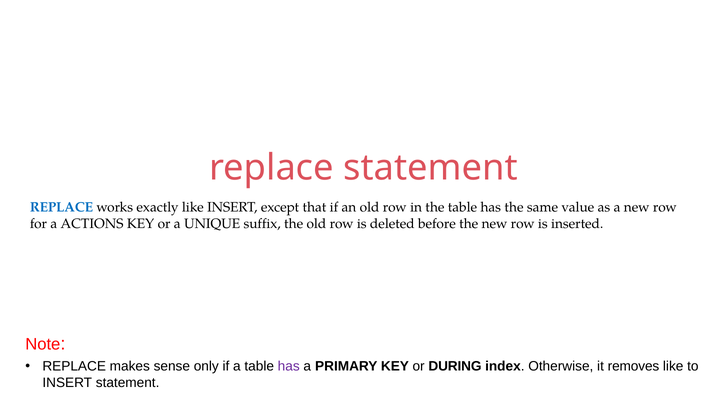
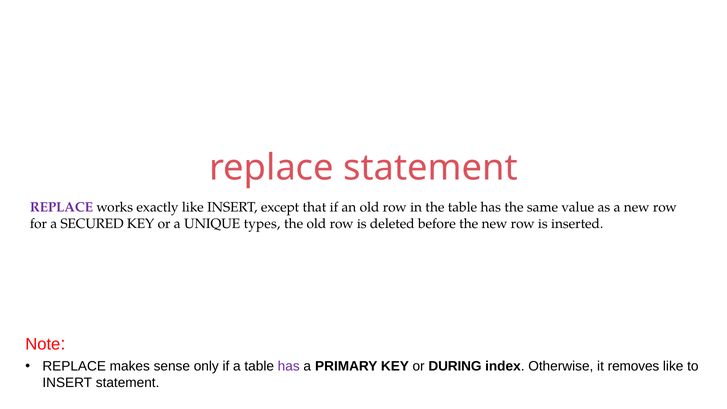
REPLACE colour: blue -> purple (61, 207)
ACTIONS: ACTIONS -> SECURED (92, 224)
suffix: suffix -> types (262, 224)
